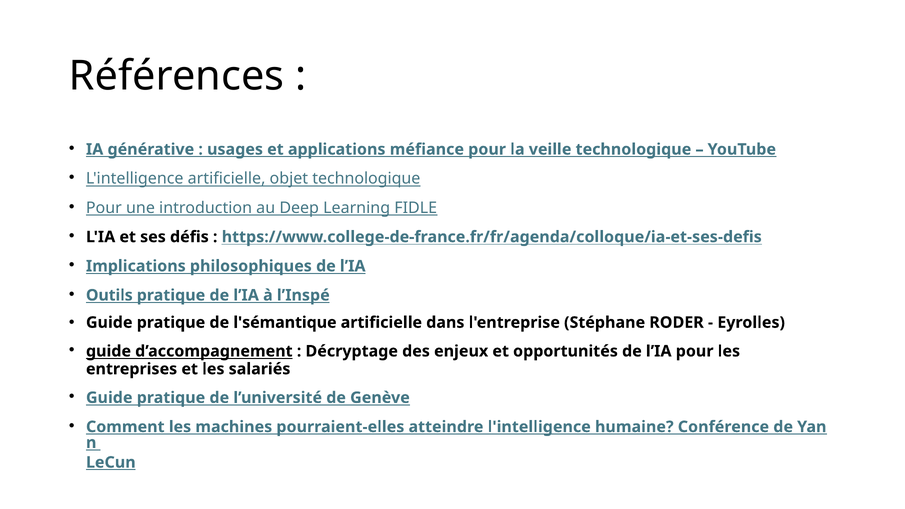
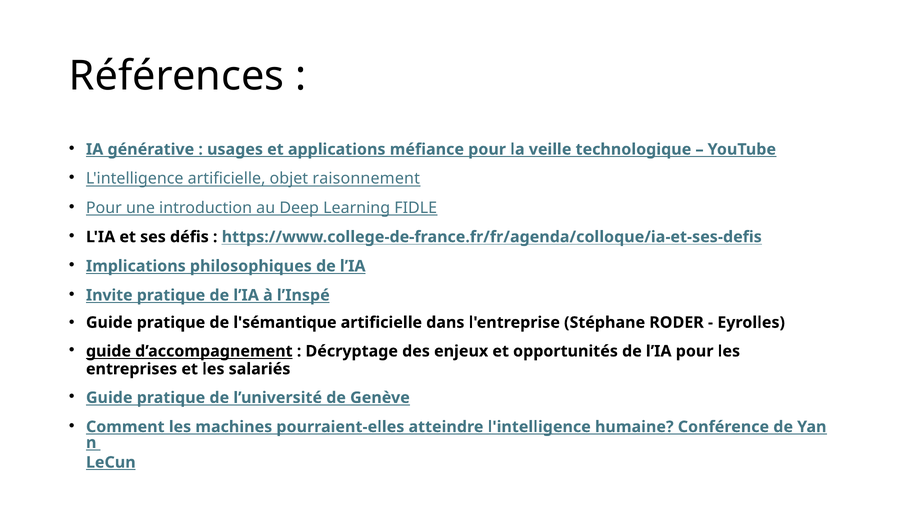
objet technologique: technologique -> raisonnement (366, 179)
Outils: Outils -> Invite (109, 295)
